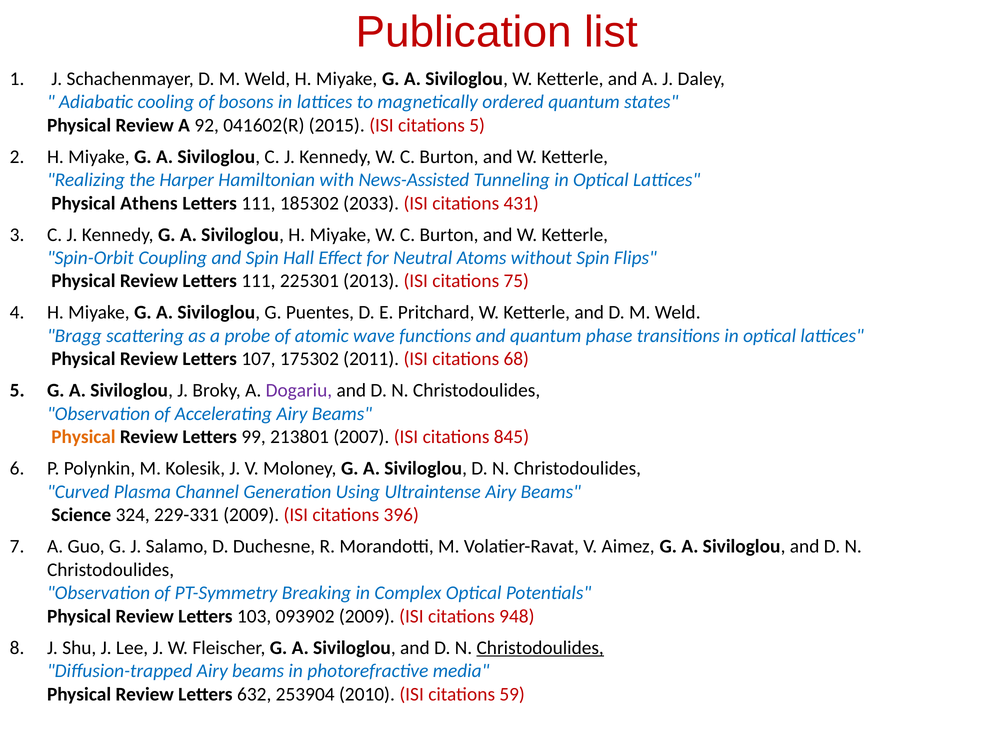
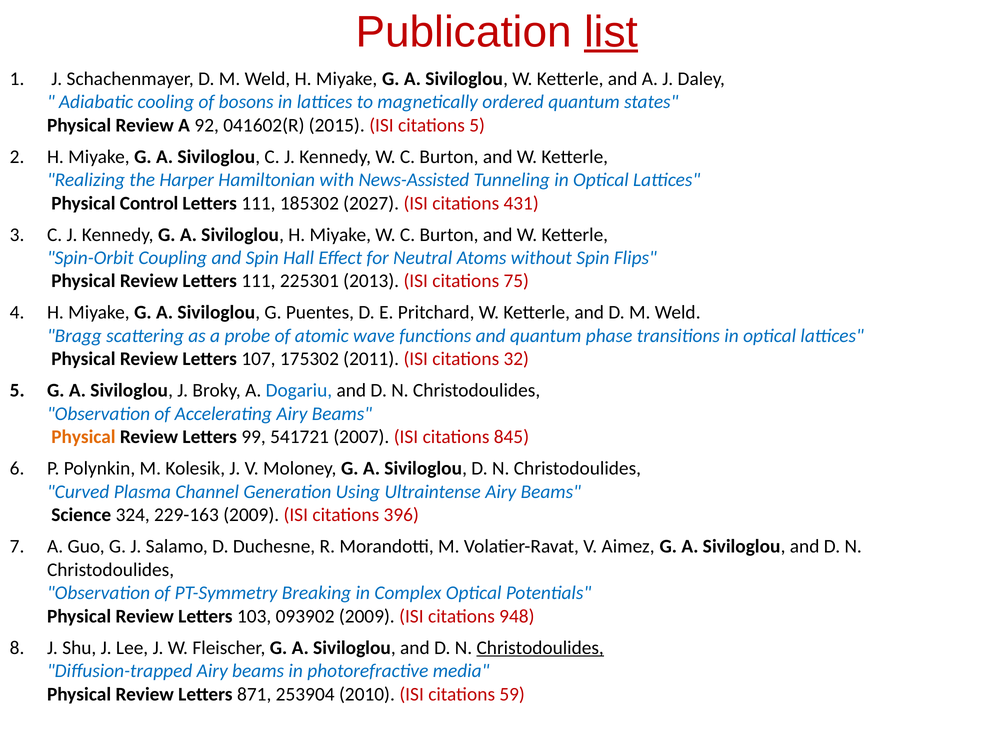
list underline: none -> present (611, 32)
Athens: Athens -> Control (149, 203)
2033: 2033 -> 2027 (371, 203)
68: 68 -> 32 (516, 359)
Dogariu colour: purple -> blue (299, 390)
213801: 213801 -> 541721 (300, 437)
229-331: 229-331 -> 229-163 (186, 515)
632: 632 -> 871 (254, 694)
